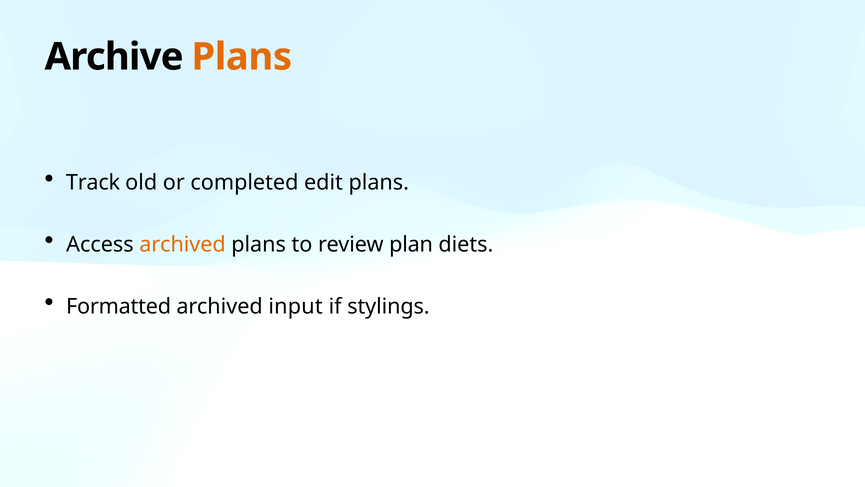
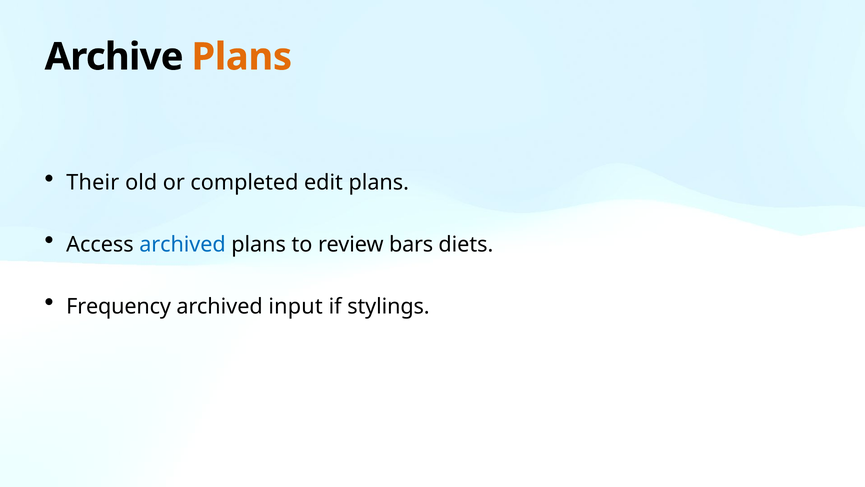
Track: Track -> Their (93, 183)
archived colour: orange -> blue (182, 244)
plan: plan -> bars (411, 244)
Formatted: Formatted -> Frequency (119, 306)
